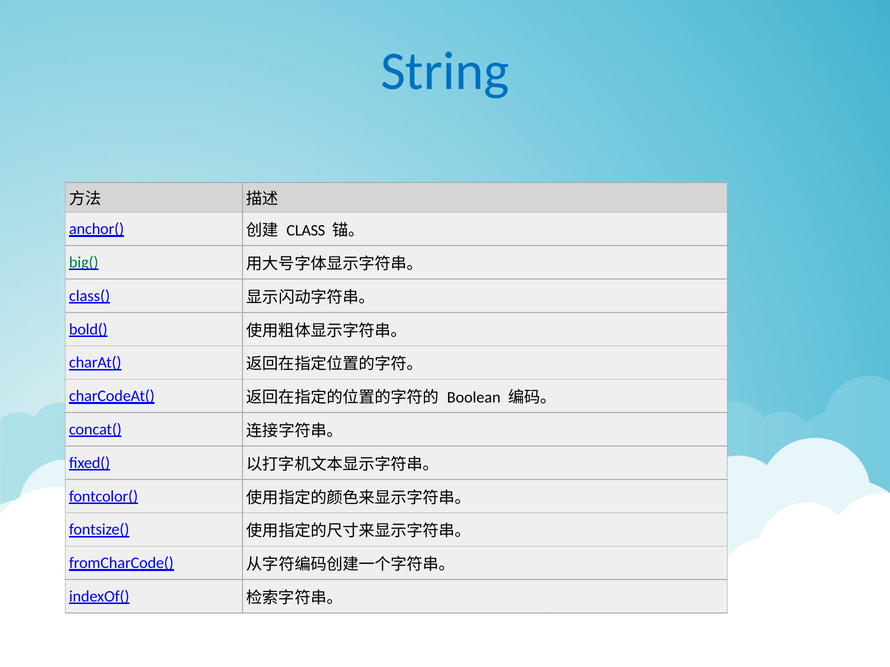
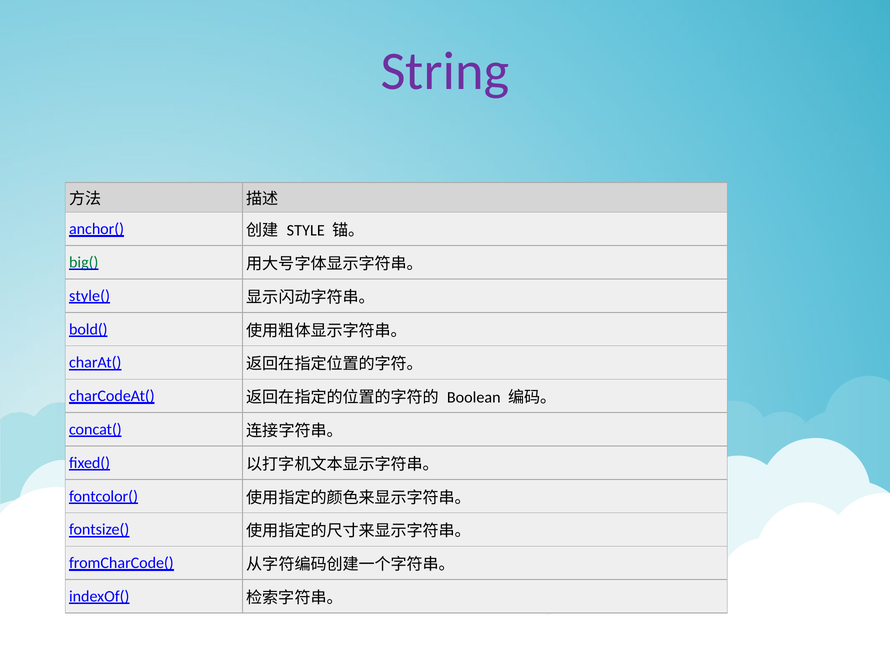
String colour: blue -> purple (445, 71)
CLASS: CLASS -> STYLE (306, 231)
class(: class( -> style( (90, 296)
